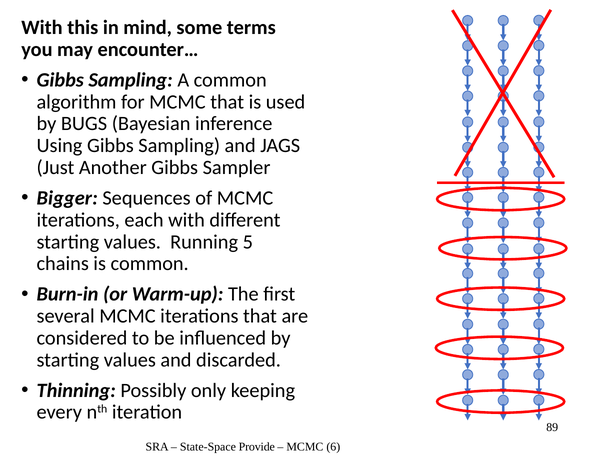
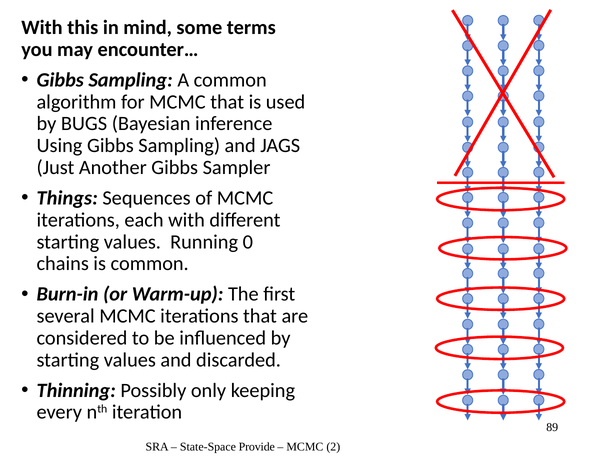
Bigger: Bigger -> Things (67, 198)
5: 5 -> 0 (248, 242)
6: 6 -> 2 (333, 448)
